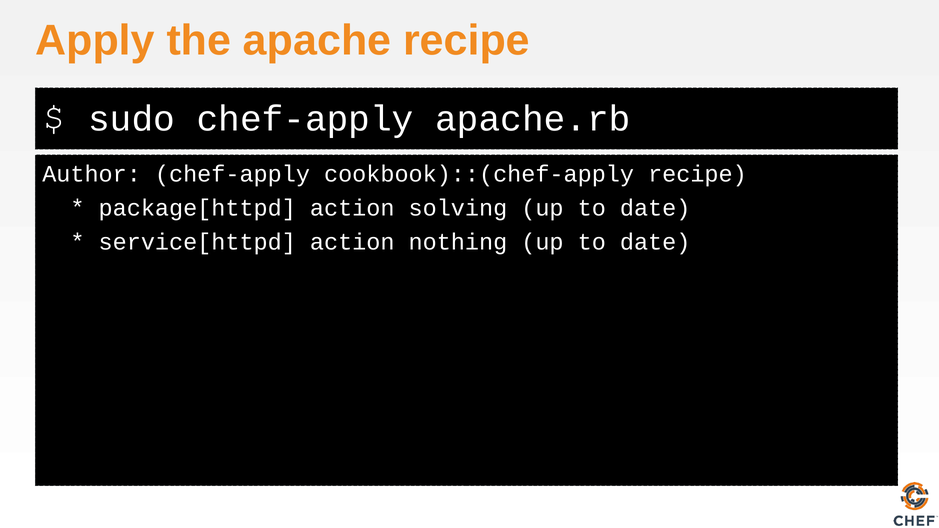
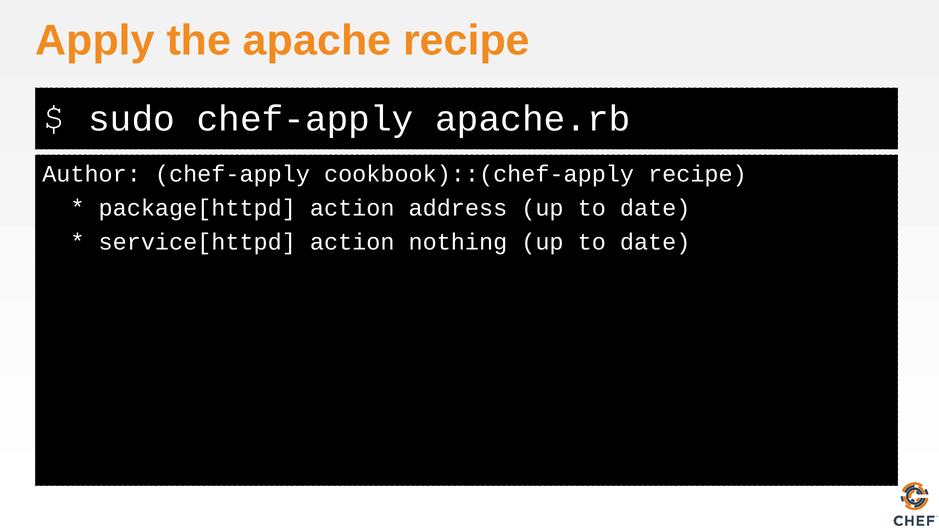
solving: solving -> address (458, 208)
